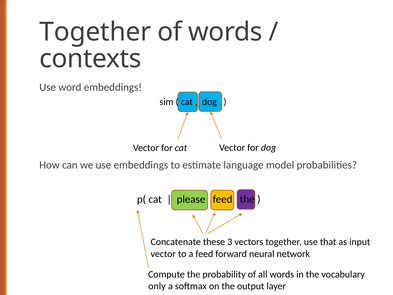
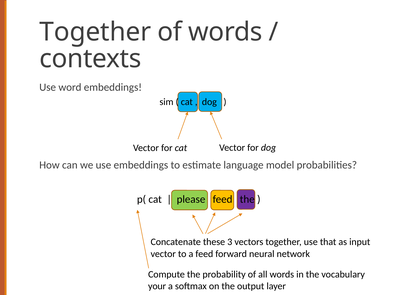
only: only -> your (157, 286)
